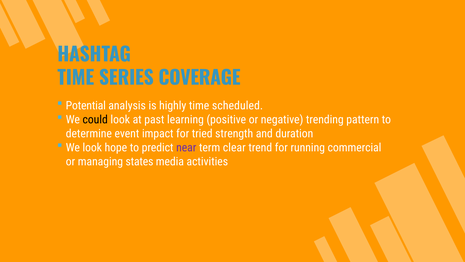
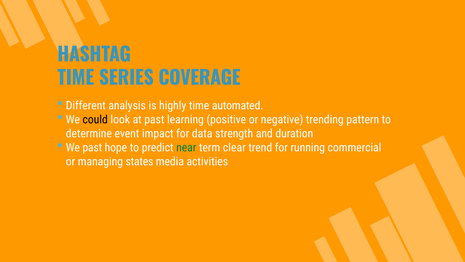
Potential: Potential -> Different (86, 106)
scheduled: scheduled -> automated (238, 106)
tried: tried -> data (202, 133)
We look: look -> past (92, 147)
near colour: purple -> green (186, 147)
